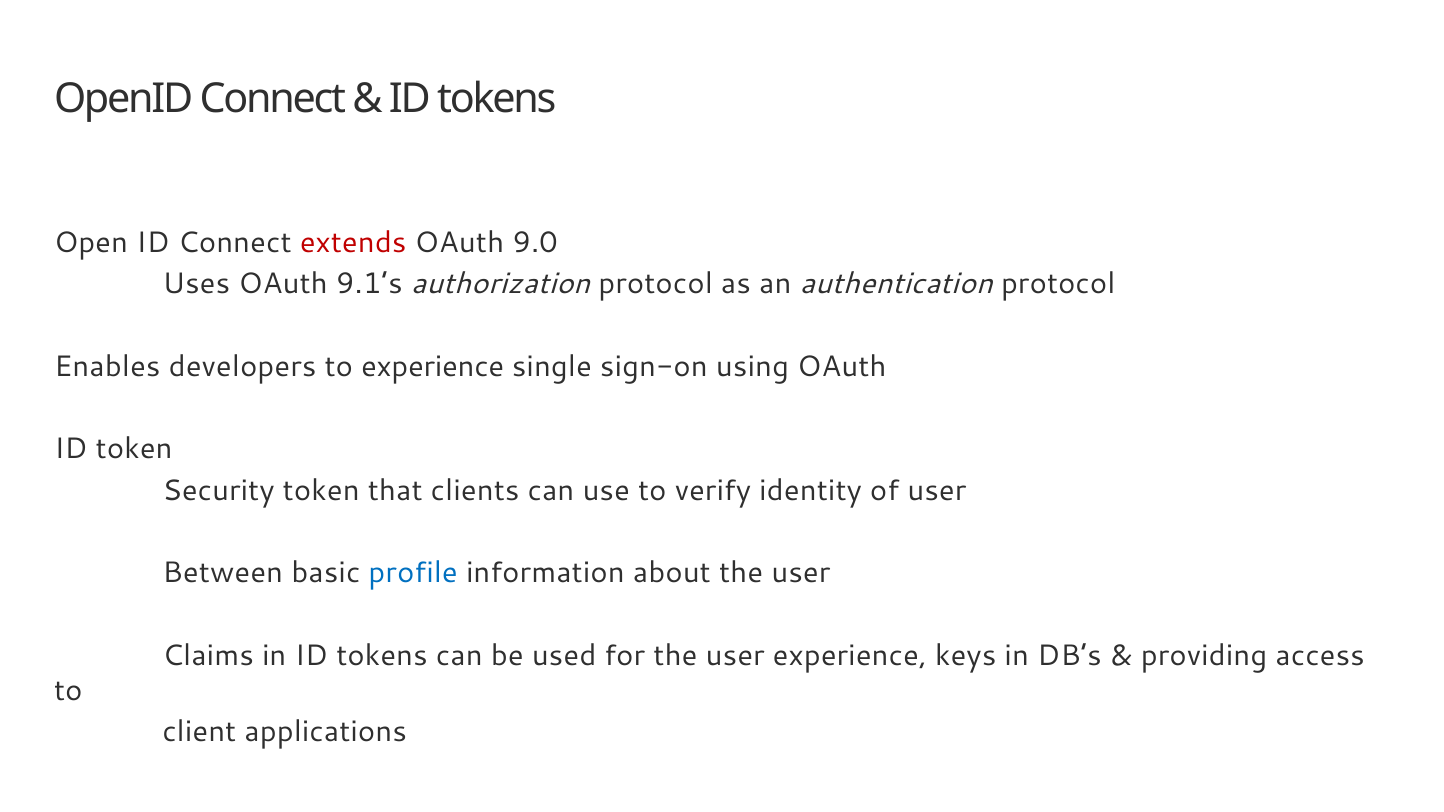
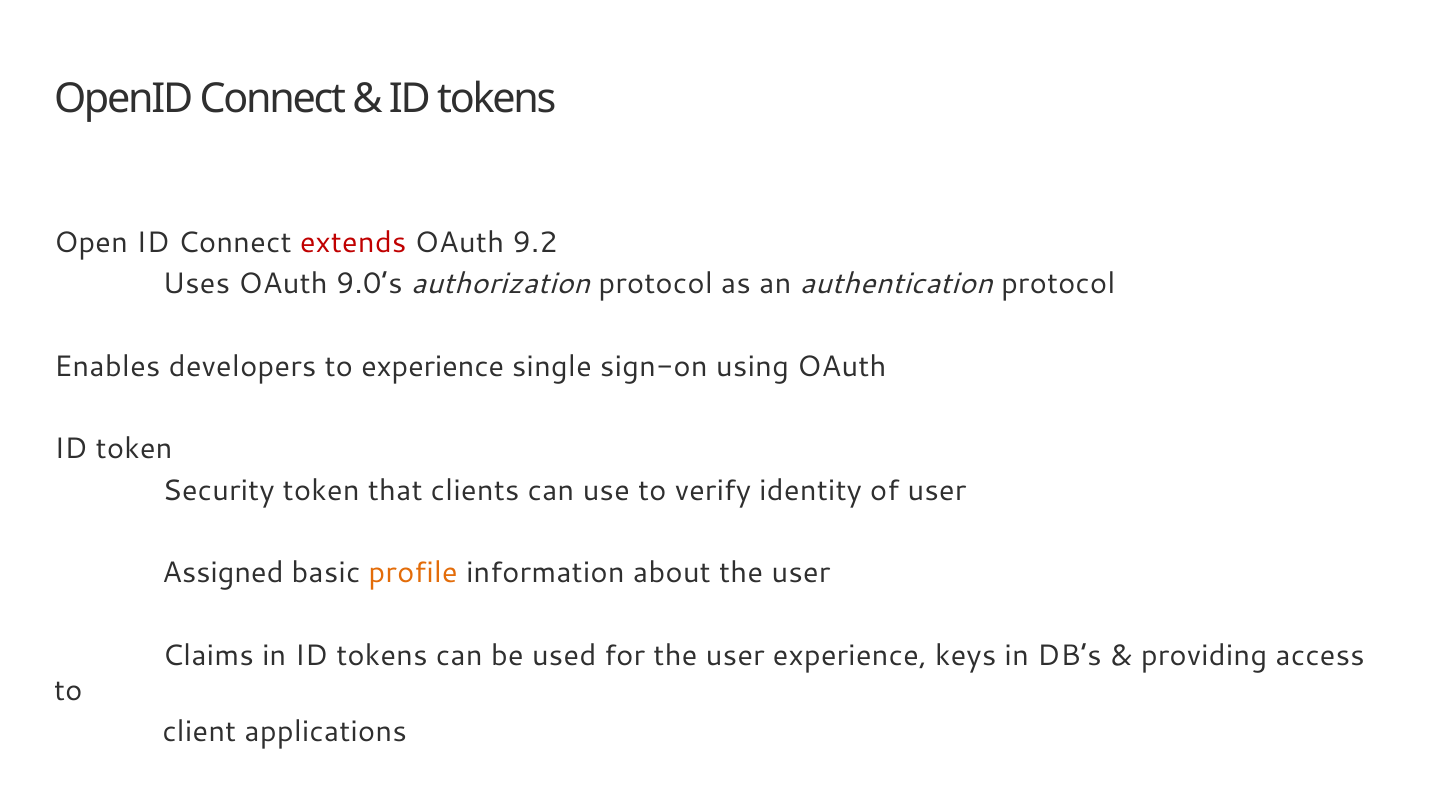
9.0: 9.0 -> 9.2 (535, 243)
9.1’s: 9.1’s -> 9.0’s (369, 284)
Between: Between -> Assigned (223, 573)
profile colour: blue -> orange (413, 573)
